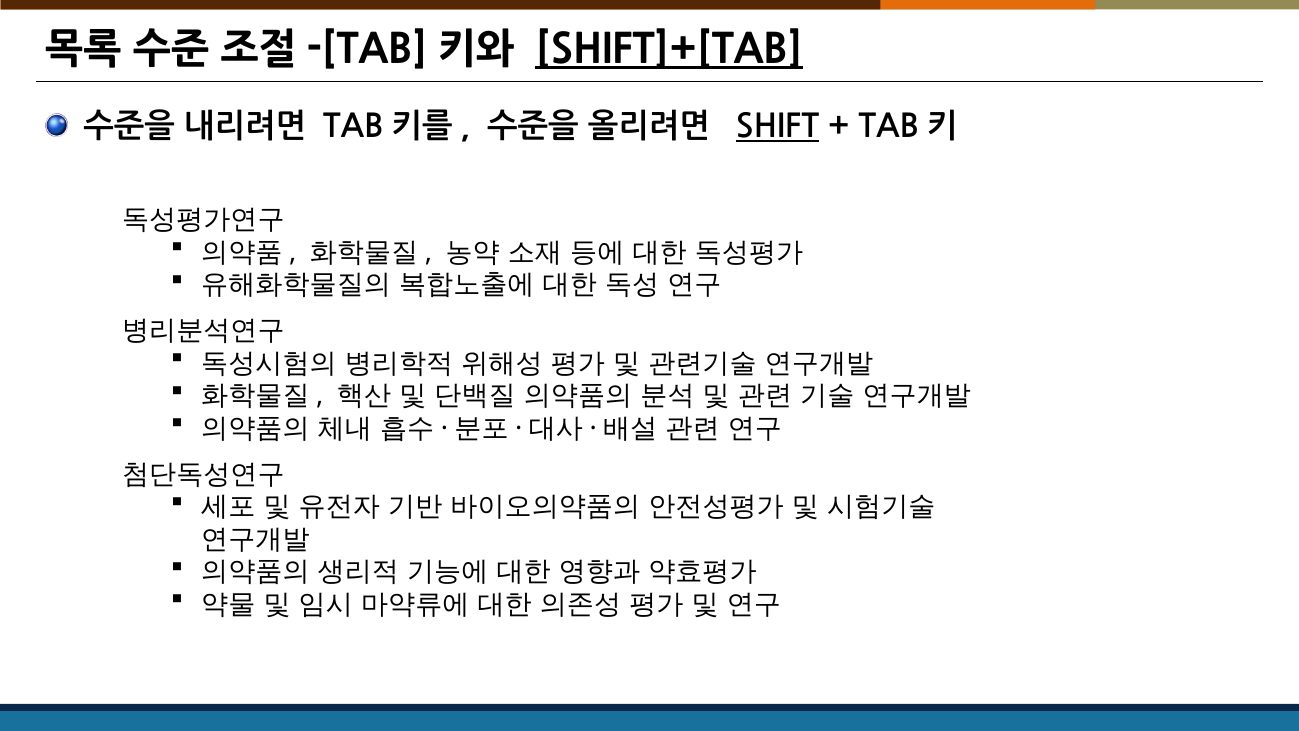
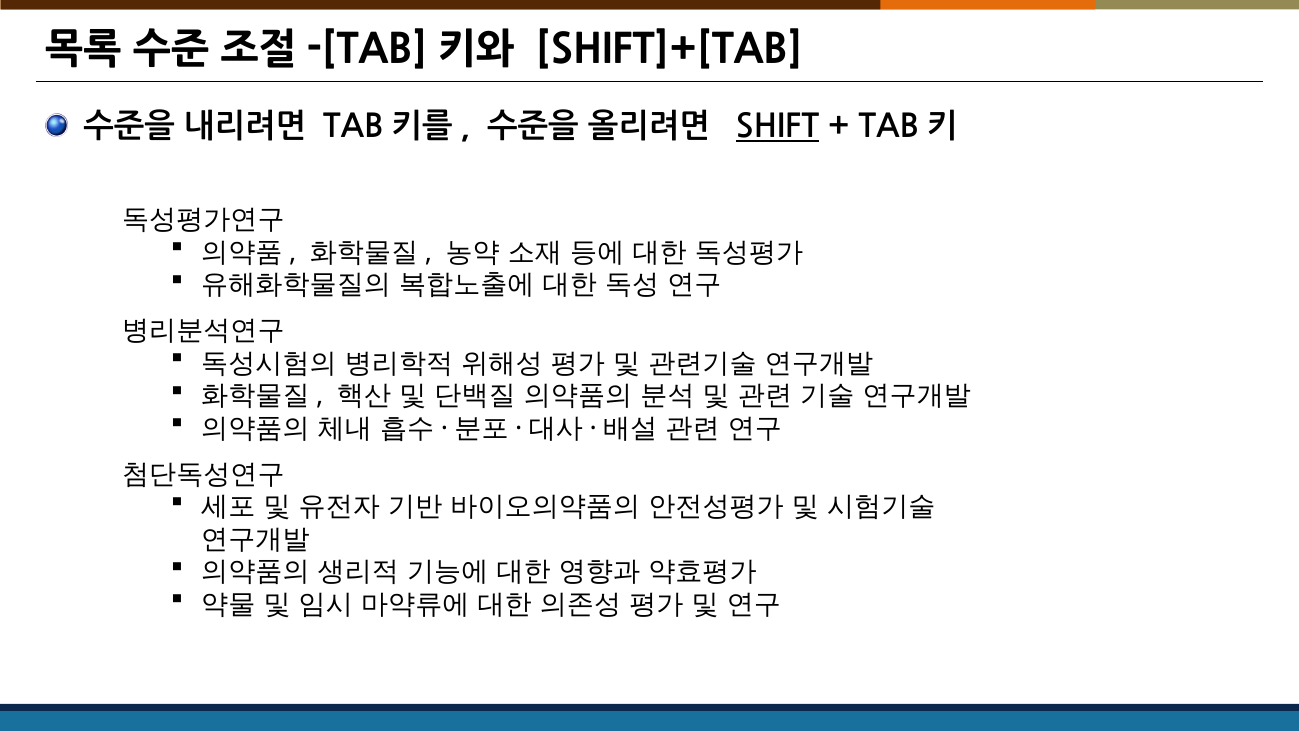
SHIFT]+[TAB underline: present -> none (669, 50)
